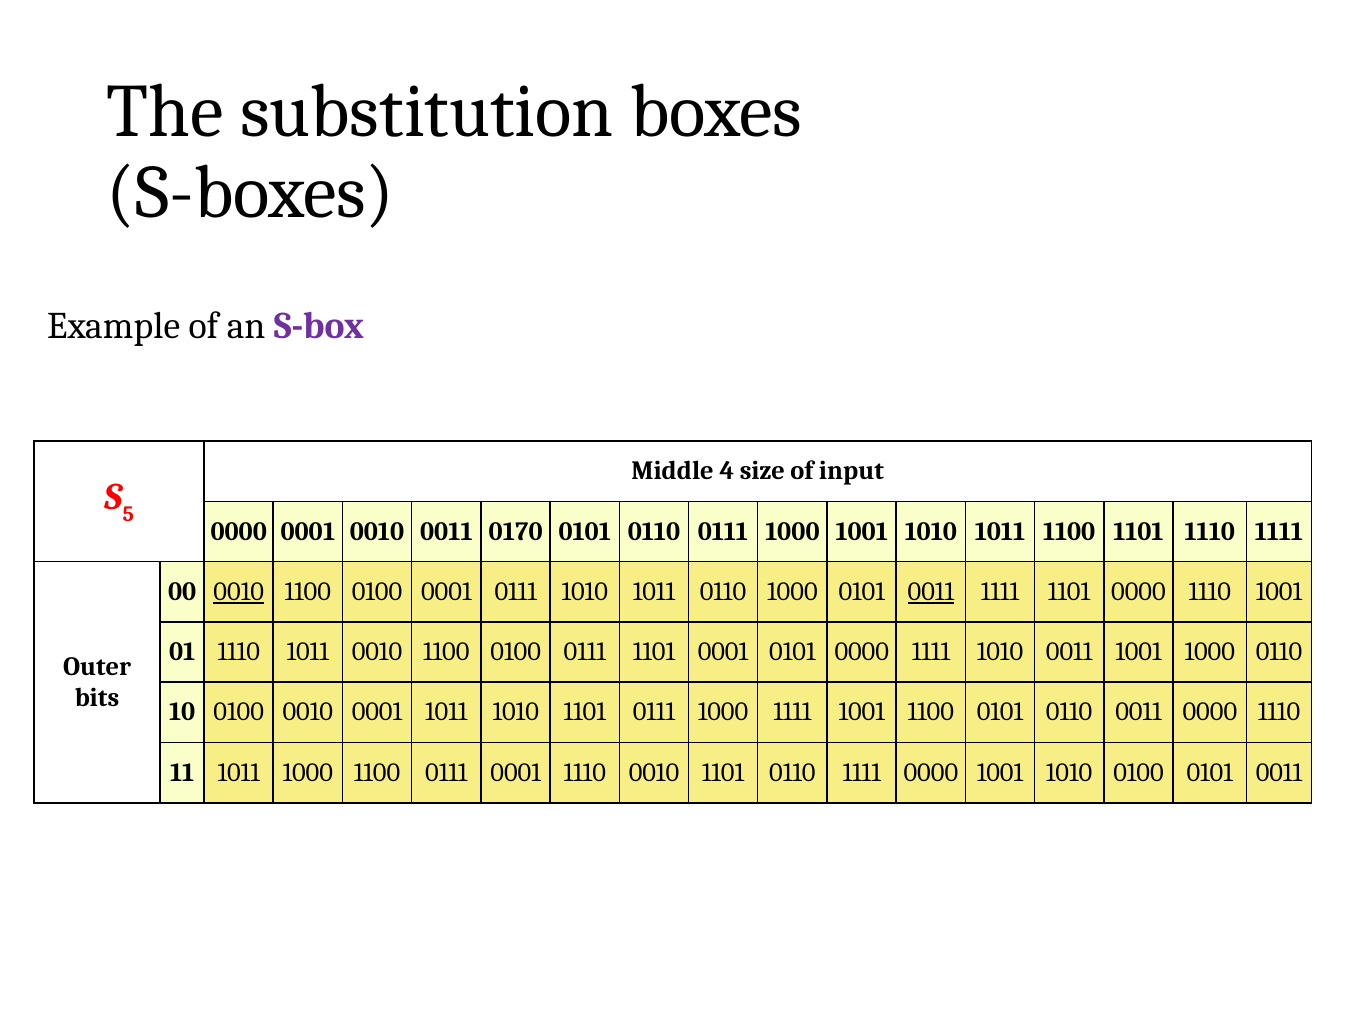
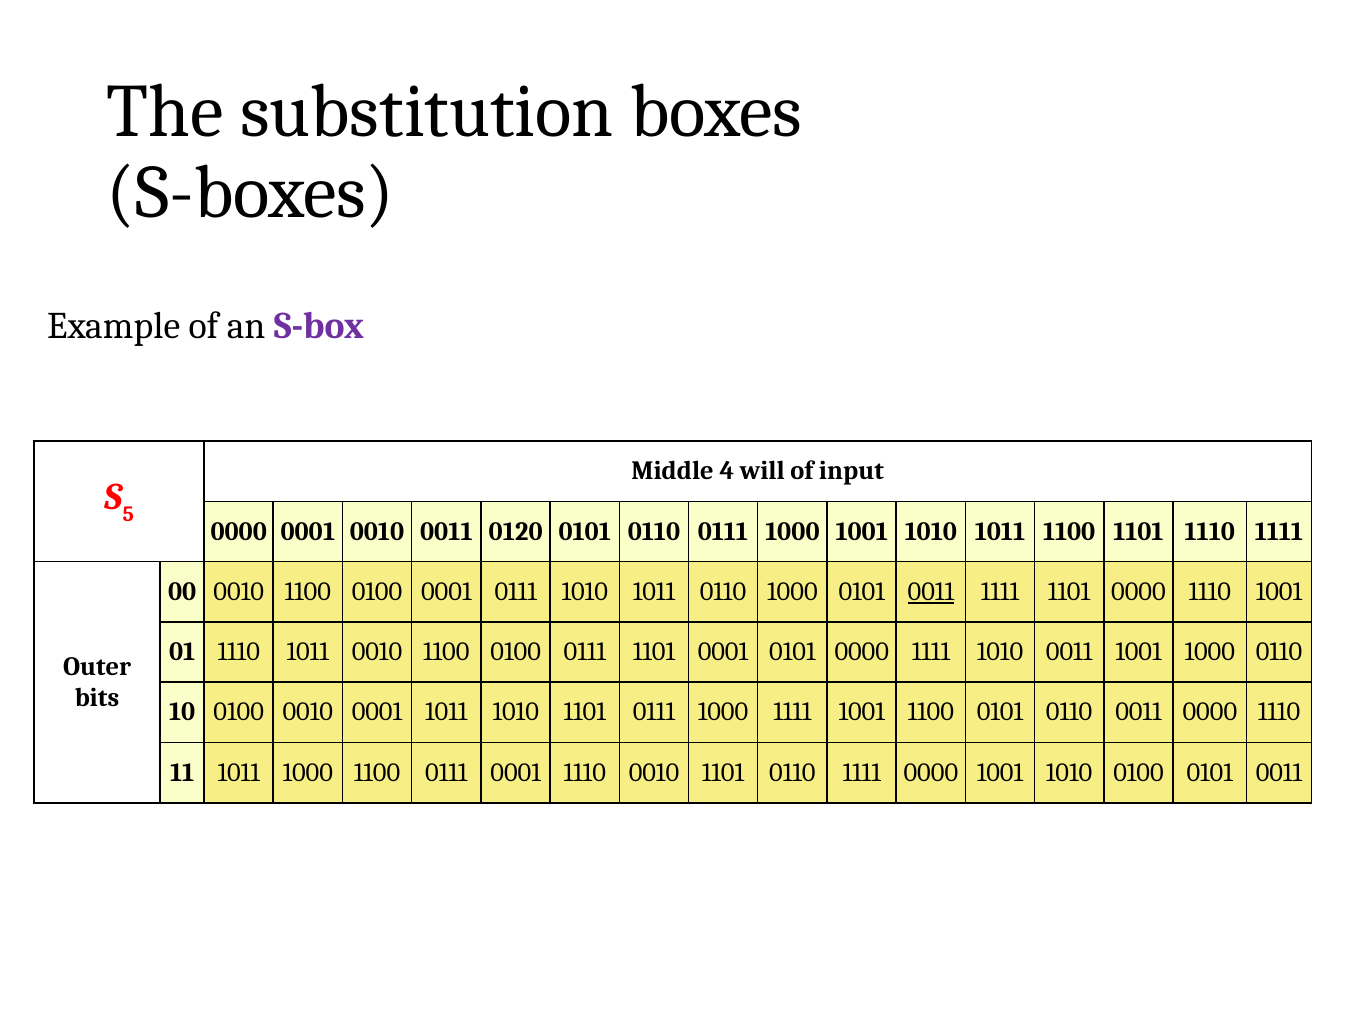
size: size -> will (762, 471)
0170: 0170 -> 0120 (516, 531)
0010 underline: present -> none (239, 592)
